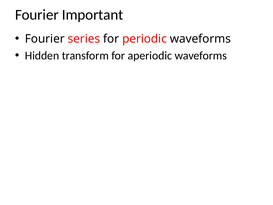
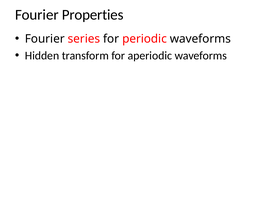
Important: Important -> Properties (93, 15)
